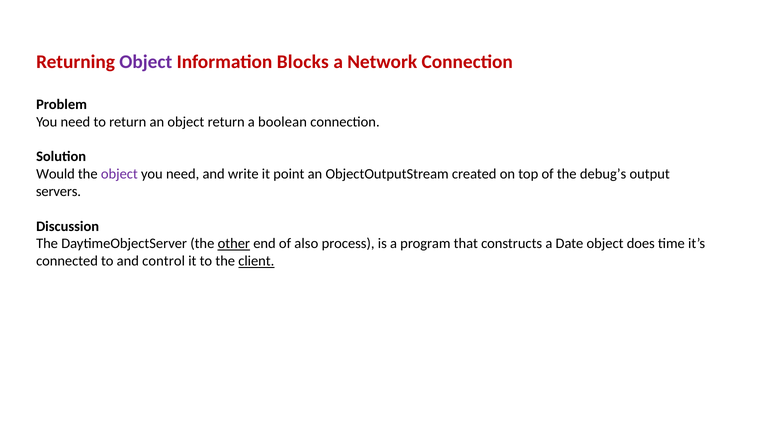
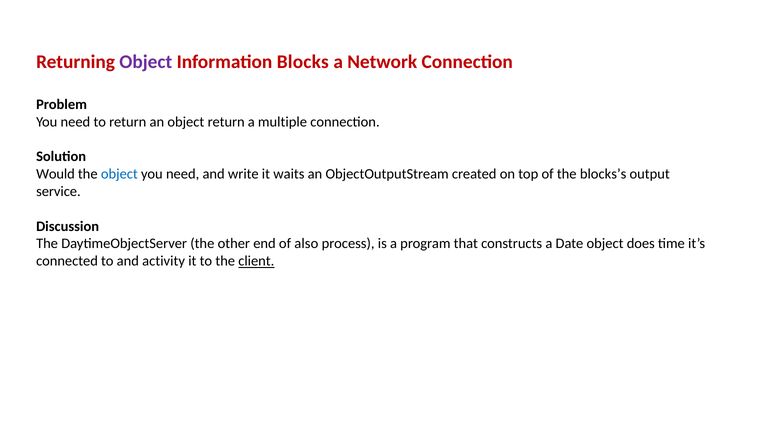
boolean: boolean -> multiple (283, 122)
object colour: purple -> blue (119, 174)
point: point -> waits (289, 174)
debug’s: debug’s -> blocks’s (603, 174)
servers: servers -> service (58, 192)
other underline: present -> none (234, 244)
control: control -> activity (164, 261)
